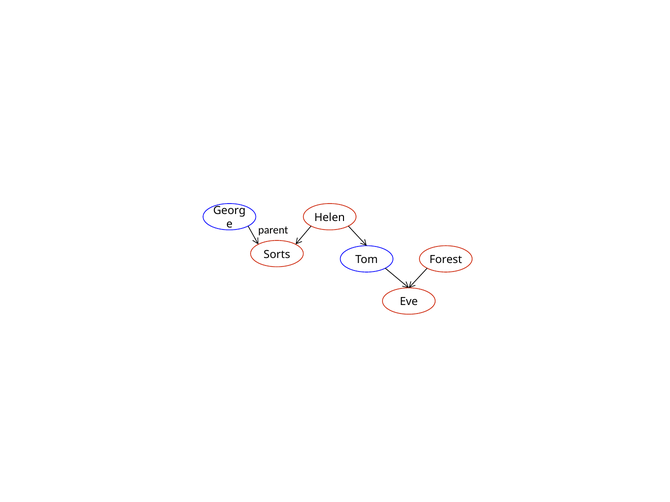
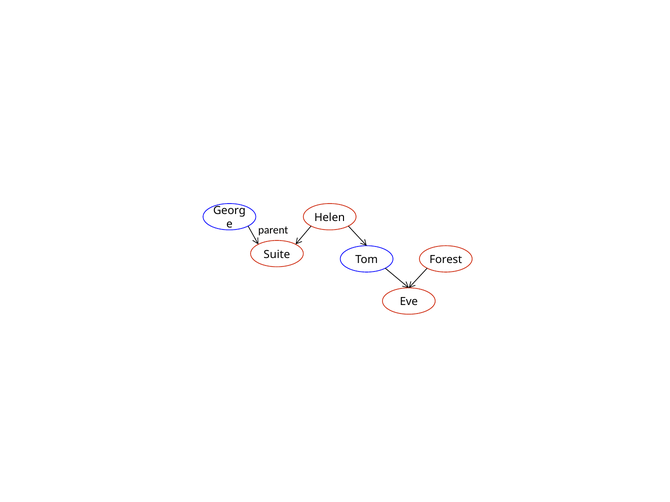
Sorts: Sorts -> Suite (277, 255)
